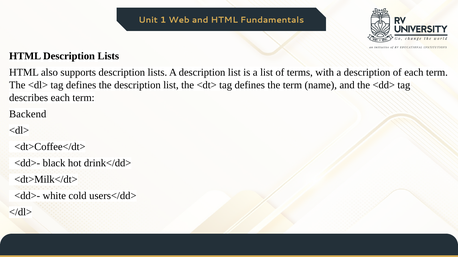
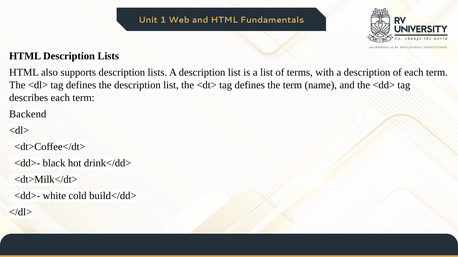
users</dd>: users</dd> -> build</dd> (113, 196)
